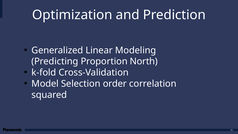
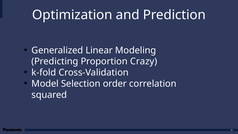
North: North -> Crazy (144, 61)
